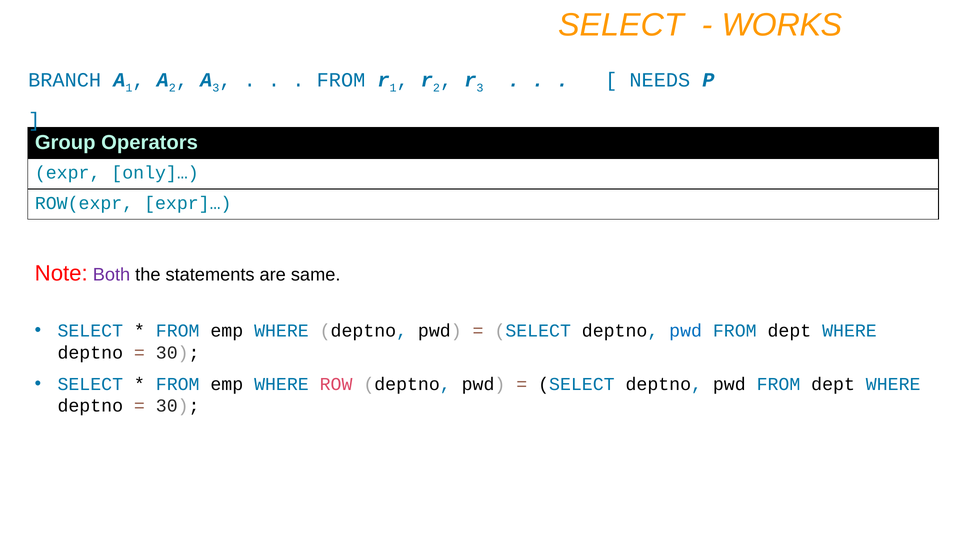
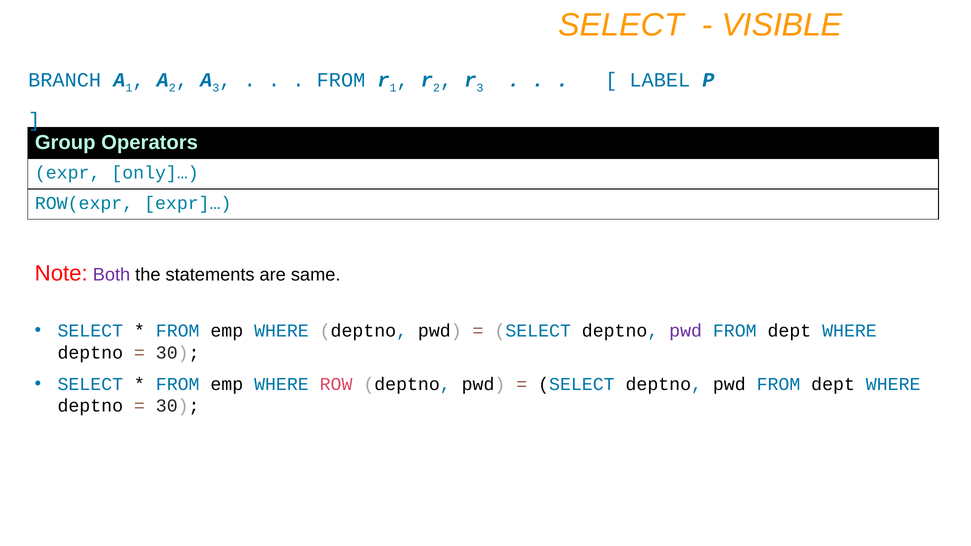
WORKS: WORKS -> VISIBLE (782, 25)
NEEDS: NEEDS -> LABEL (660, 80)
pwd colour: blue -> purple (686, 331)
